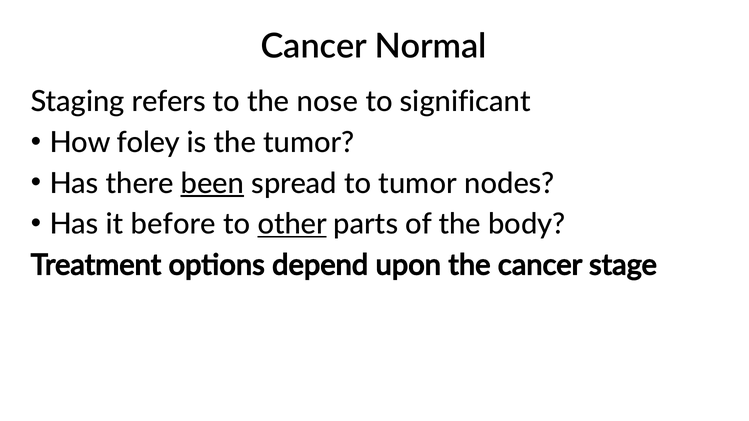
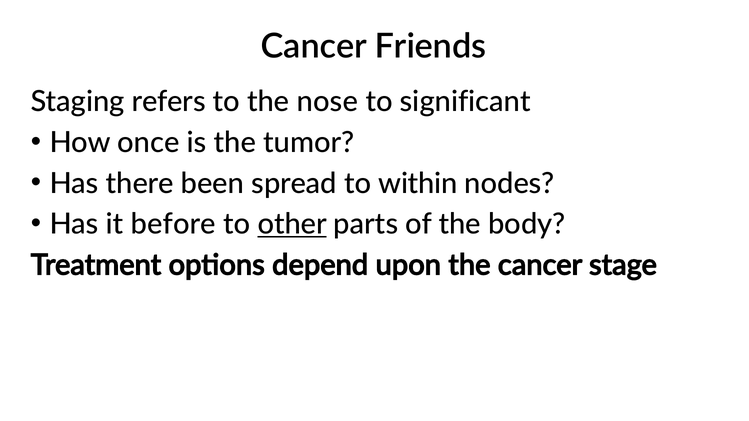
Normal: Normal -> Friends (430, 46)
foley: foley -> once (148, 143)
been underline: present -> none (212, 184)
to tumor: tumor -> within (418, 184)
